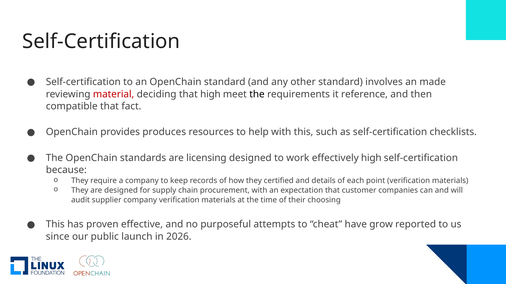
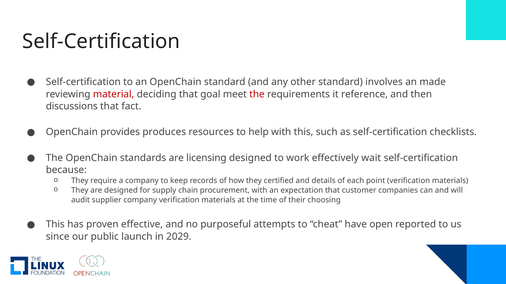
that high: high -> goal (210, 94)
the colour: black -> red (257, 94)
compatible: compatible -> discussions (72, 107)
effectively high: high -> wait (371, 158)
grow: grow -> open (381, 225)
2026: 2026 -> 2029 (179, 237)
